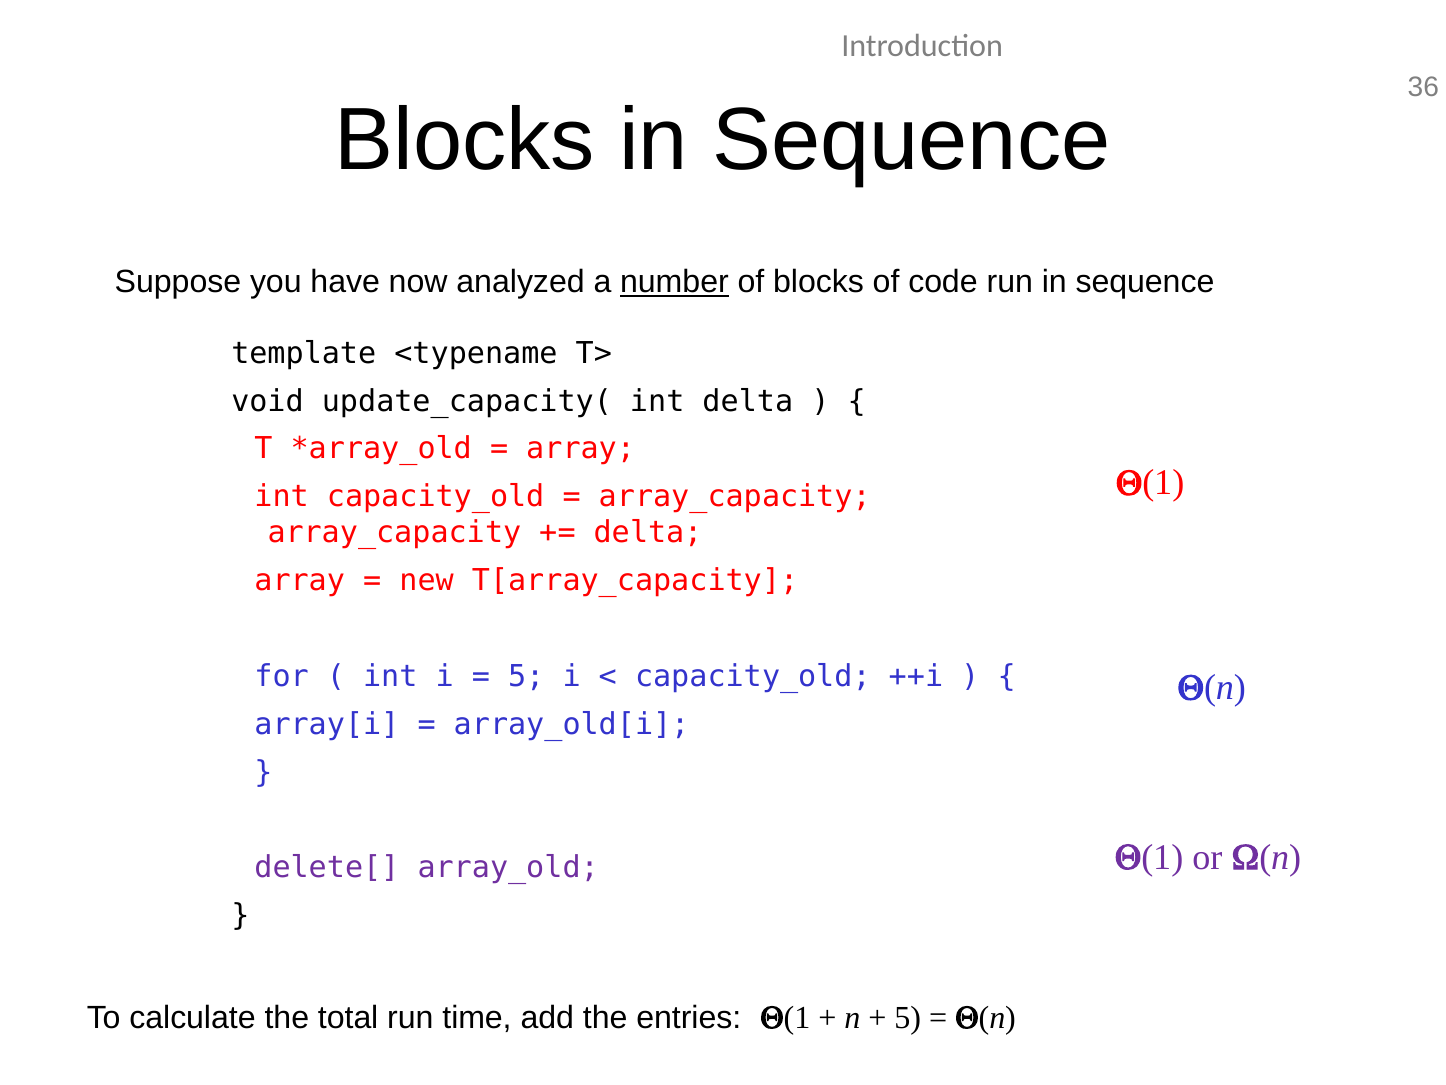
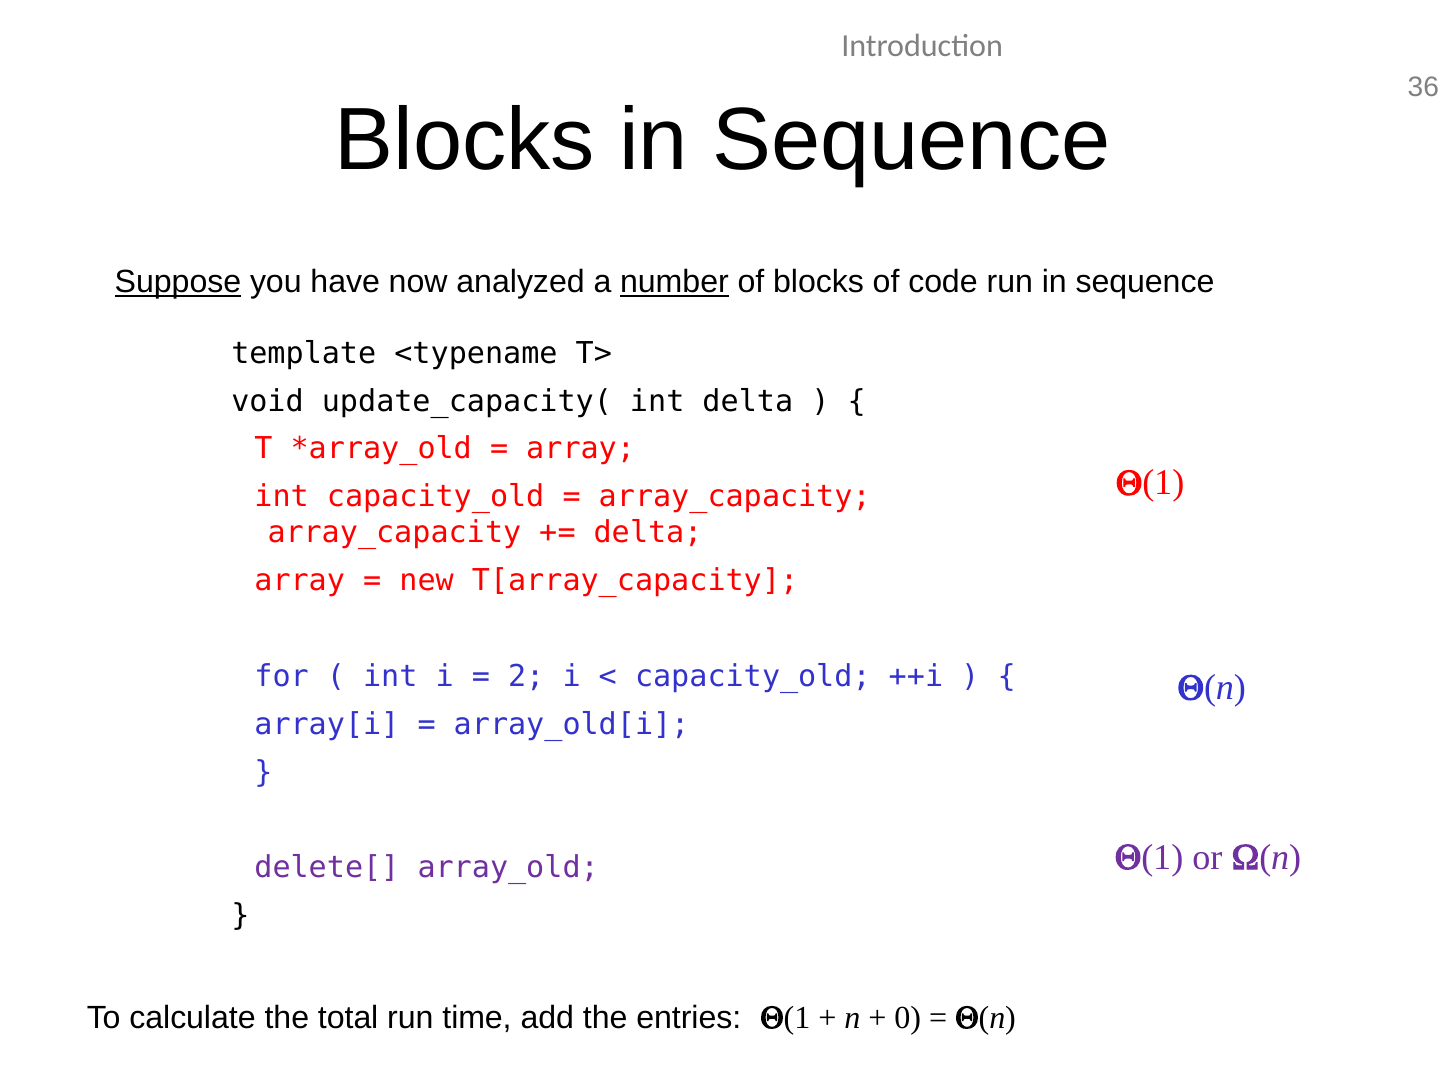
Suppose underline: none -> present (178, 282)
5: 5 -> 2 (526, 676)
5: 5 -> 0 (908, 1017)
